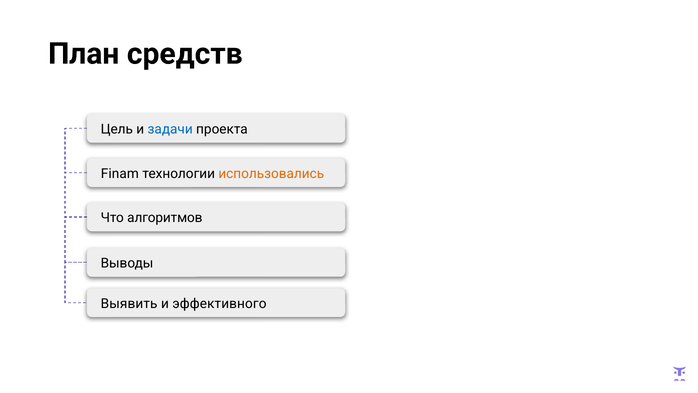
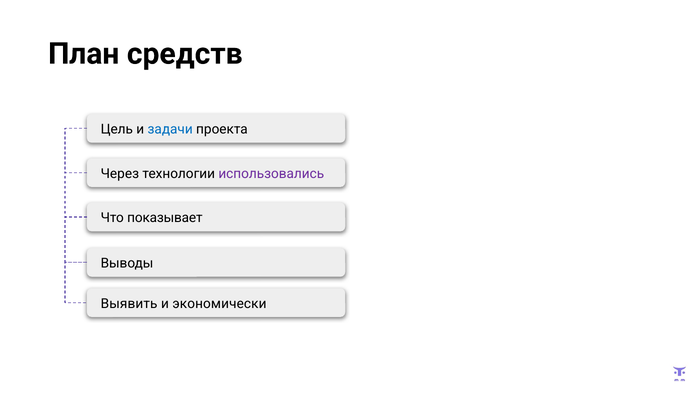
Finam: Finam -> Через (120, 173)
использовались colour: orange -> purple (271, 173)
алгоритмов: алгоритмов -> показывает (165, 218)
эффективного: эффективного -> экономически (219, 303)
